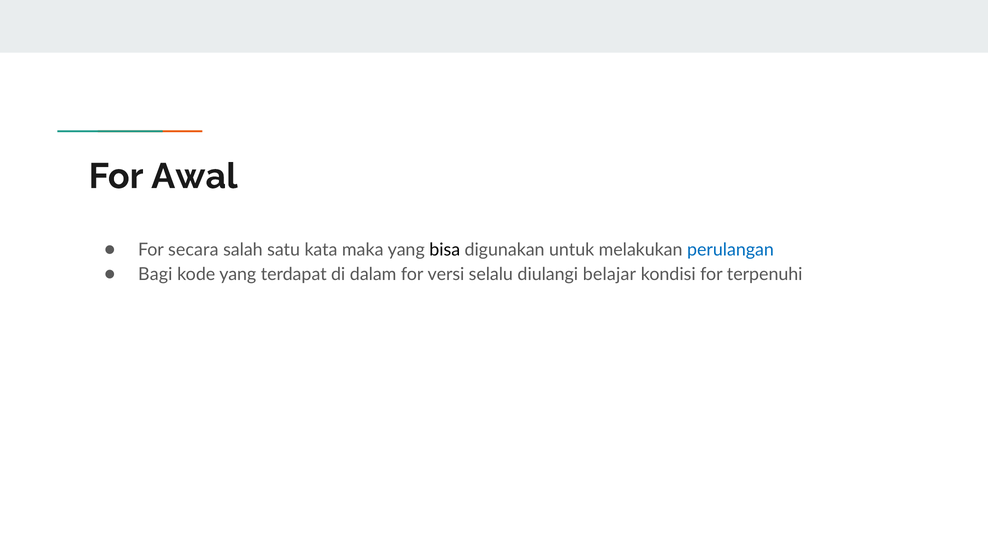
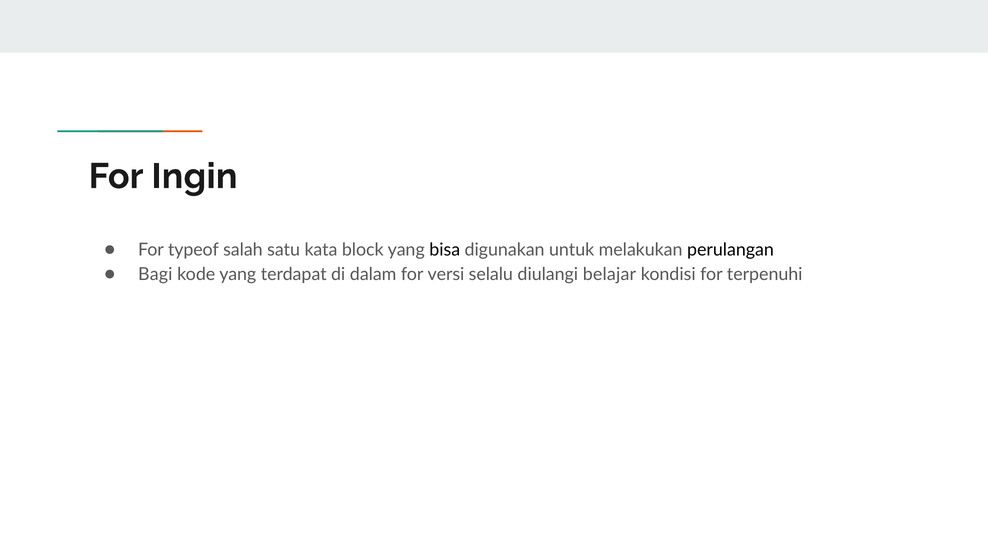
Awal: Awal -> Ingin (194, 176)
secara: secara -> typeof (193, 250)
maka: maka -> block (363, 250)
perulangan colour: blue -> black (730, 250)
